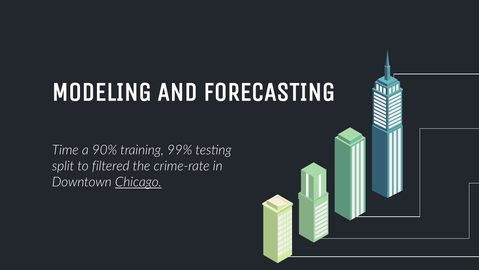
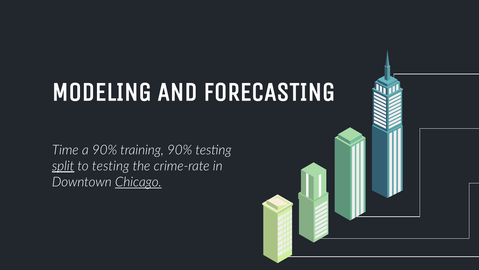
training 99%: 99% -> 90% (180, 150)
split underline: none -> present (63, 166)
to filtered: filtered -> testing (111, 166)
